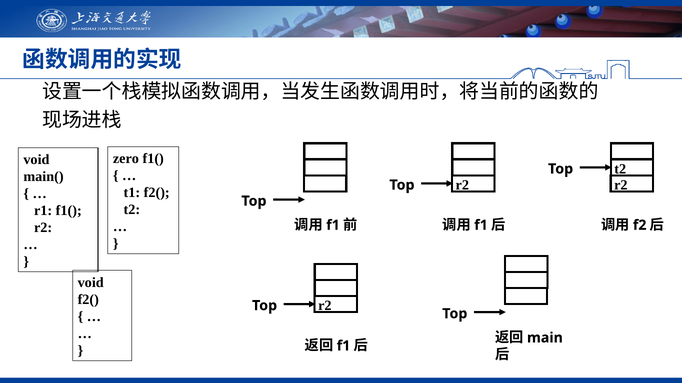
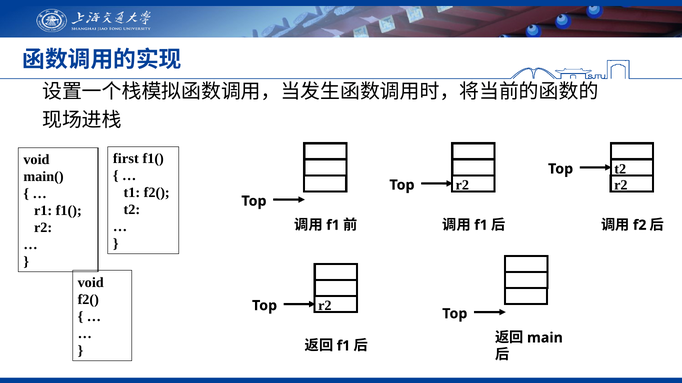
zero: zero -> first (126, 159)
